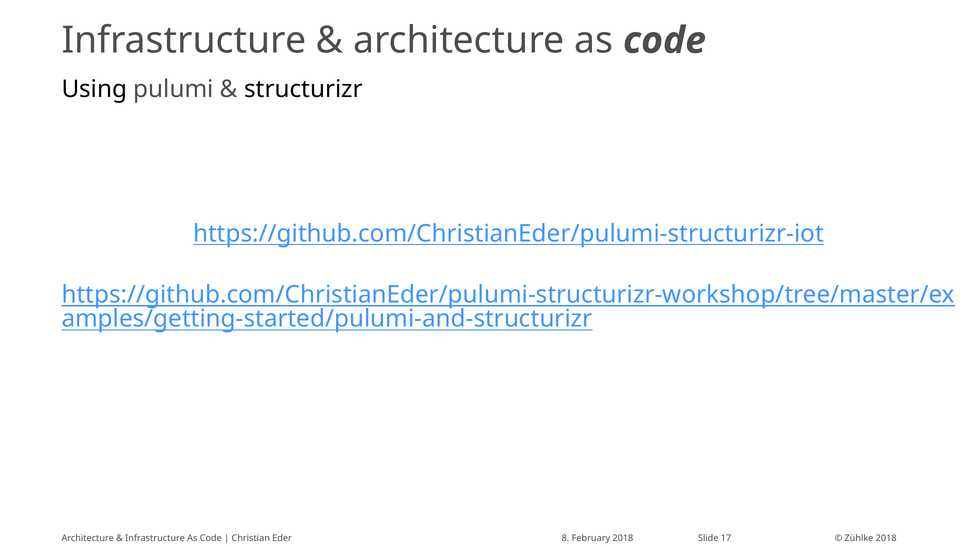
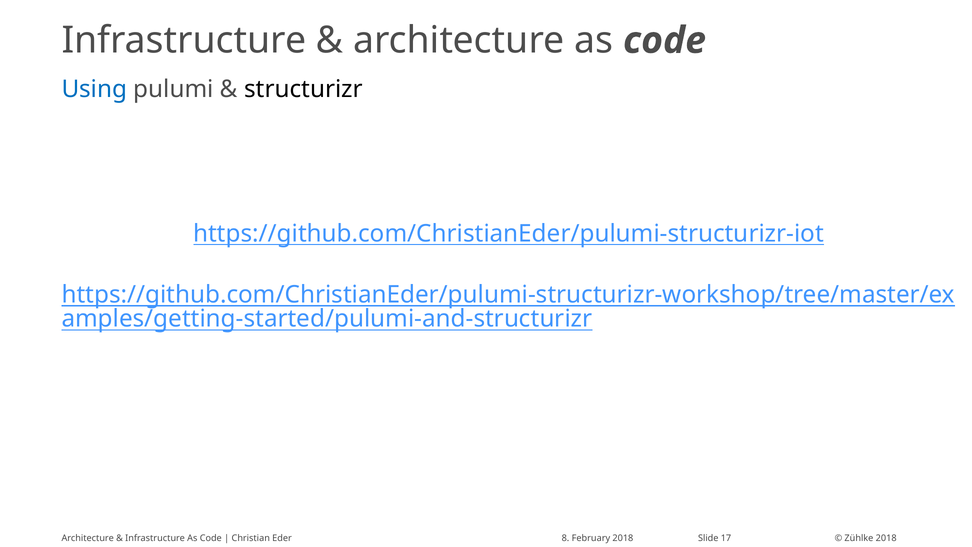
Using colour: black -> blue (94, 89)
